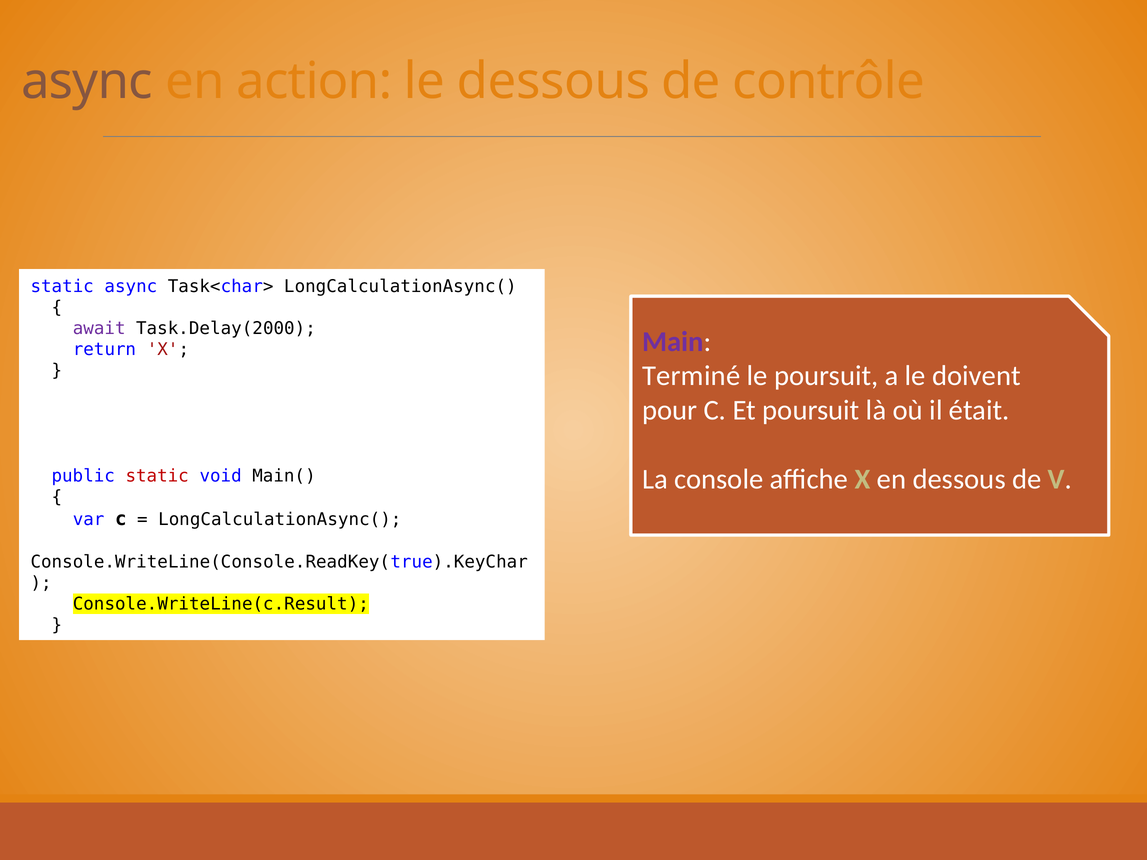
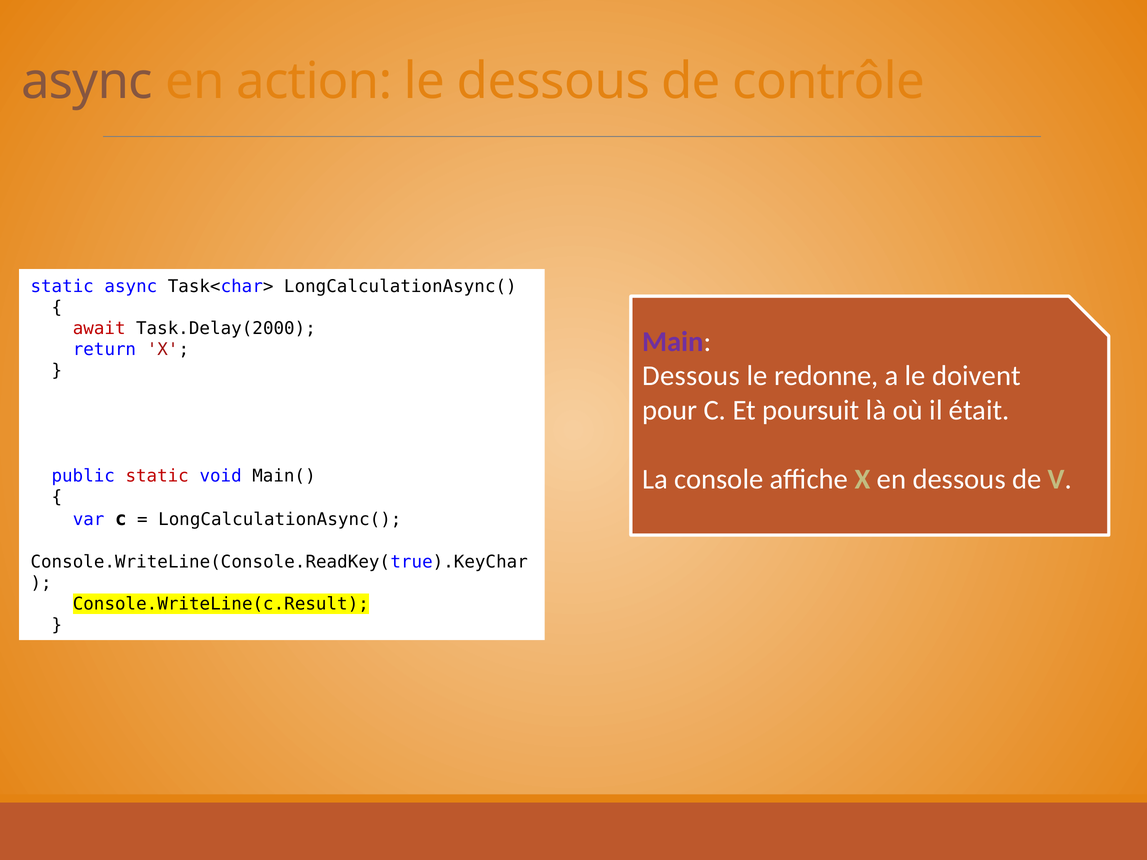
await colour: purple -> red (99, 329)
Terminé: Terminé -> Dessous (691, 376)
le poursuit: poursuit -> redonne (826, 376)
